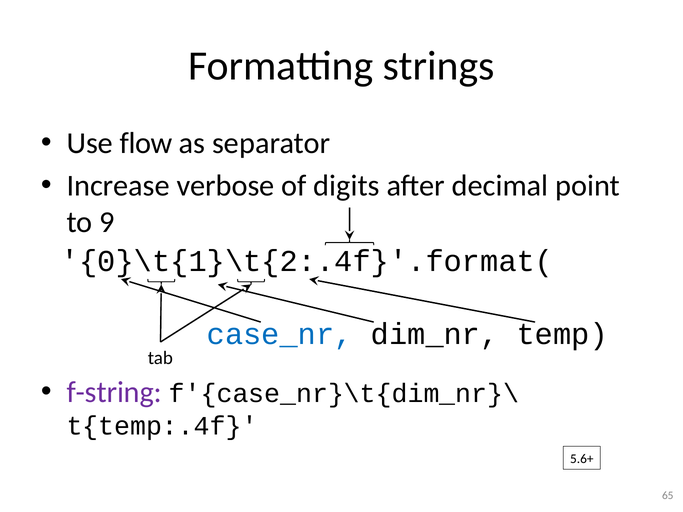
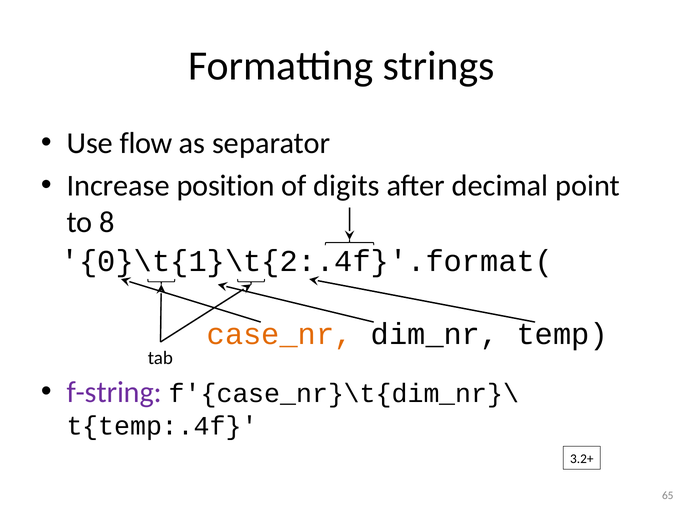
verbose: verbose -> position (226, 186)
9: 9 -> 8 (107, 222)
case_nr colour: blue -> orange (280, 334)
5.6+: 5.6+ -> 3.2+ (582, 459)
